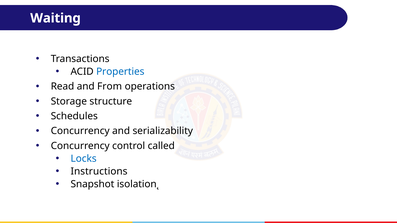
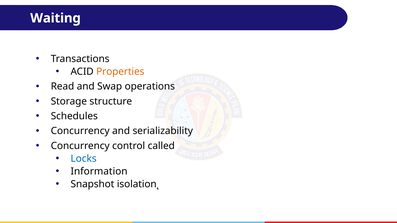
Properties colour: blue -> orange (120, 72)
From: From -> Swap (110, 87)
Instructions: Instructions -> Information (99, 171)
